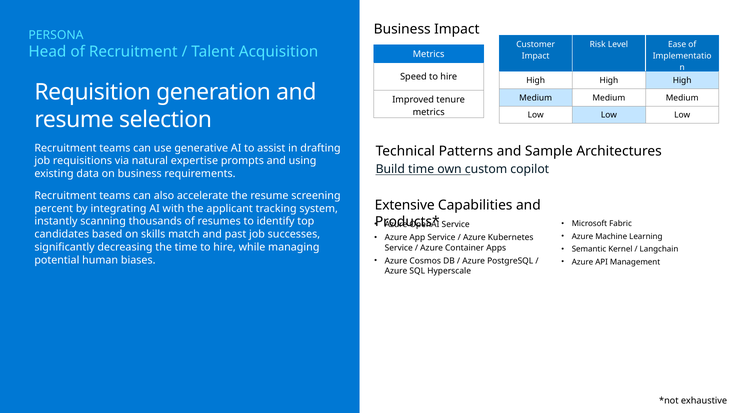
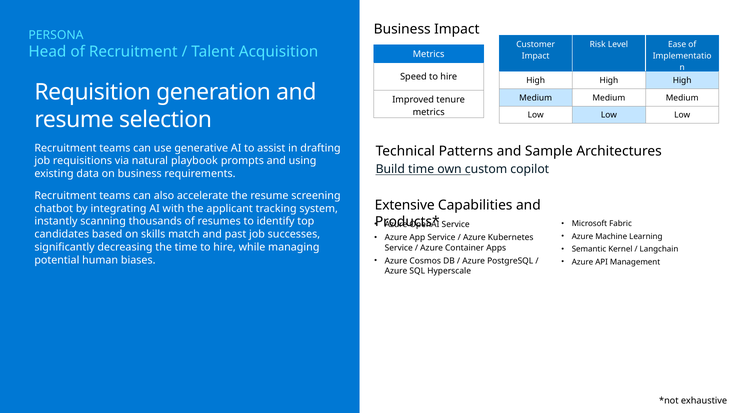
expertise: expertise -> playbook (194, 161)
percent: percent -> chatbot (54, 209)
